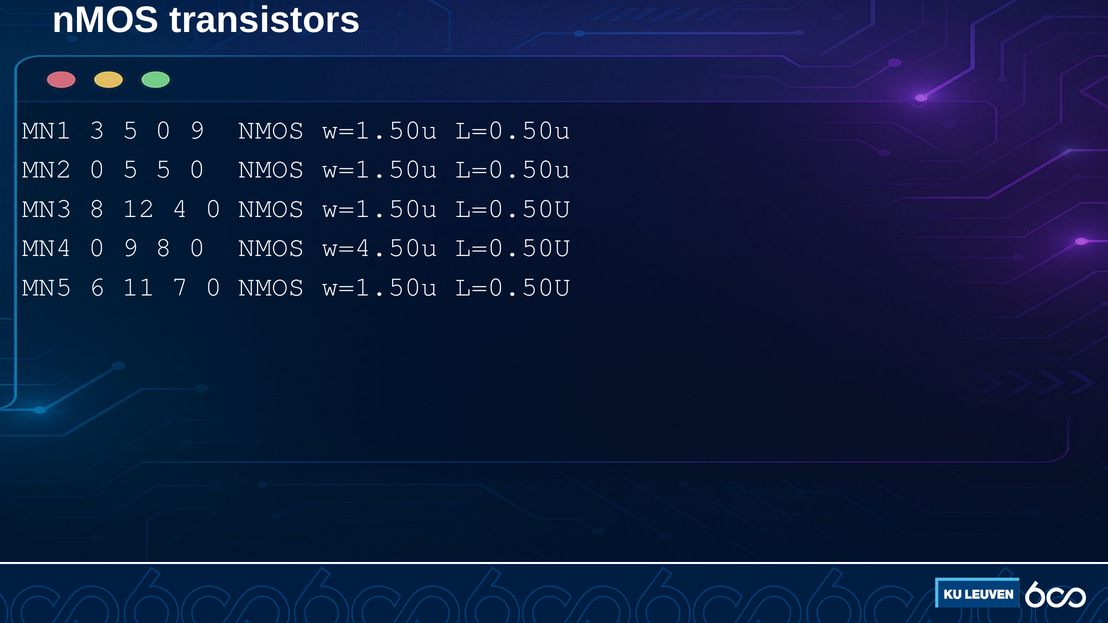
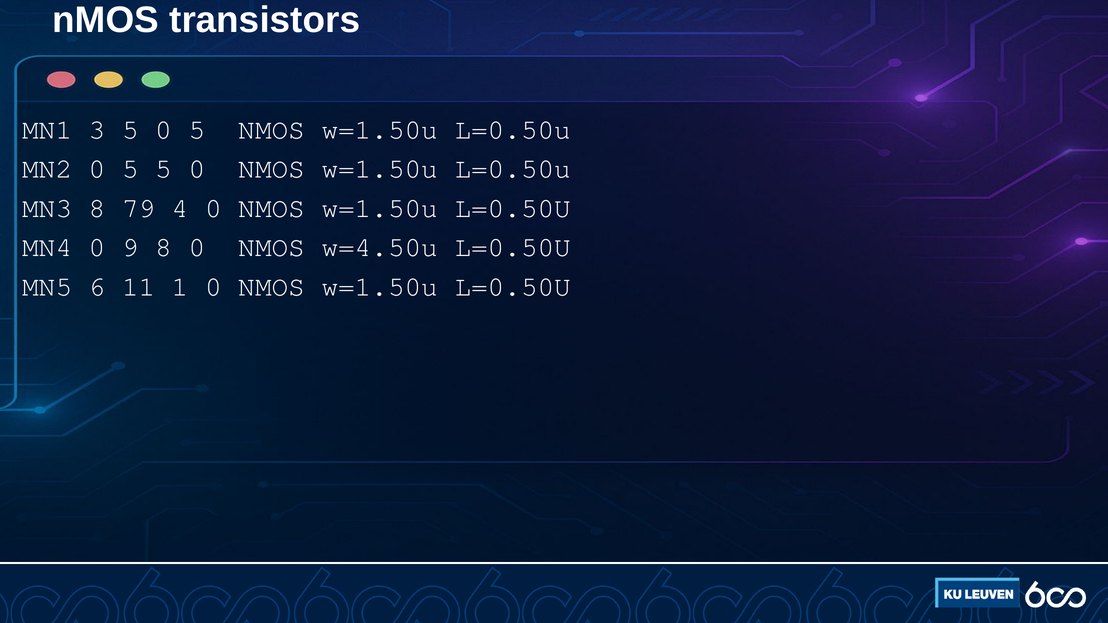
5 0 9: 9 -> 5 (197, 129)
12: 12 -> 79 (139, 208)
7: 7 -> 1 (180, 286)
